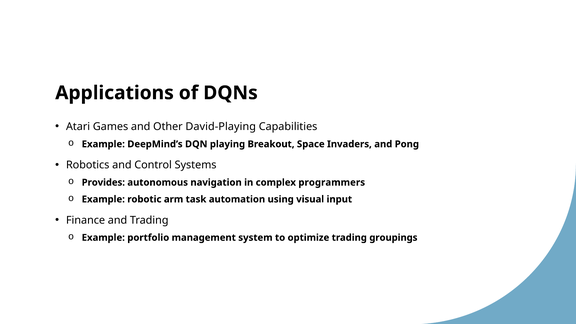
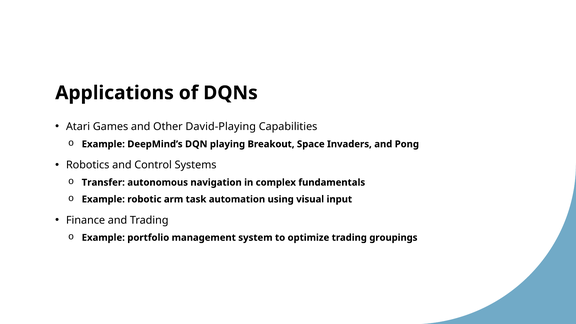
Provides: Provides -> Transfer (103, 182)
programmers: programmers -> fundamentals (332, 182)
